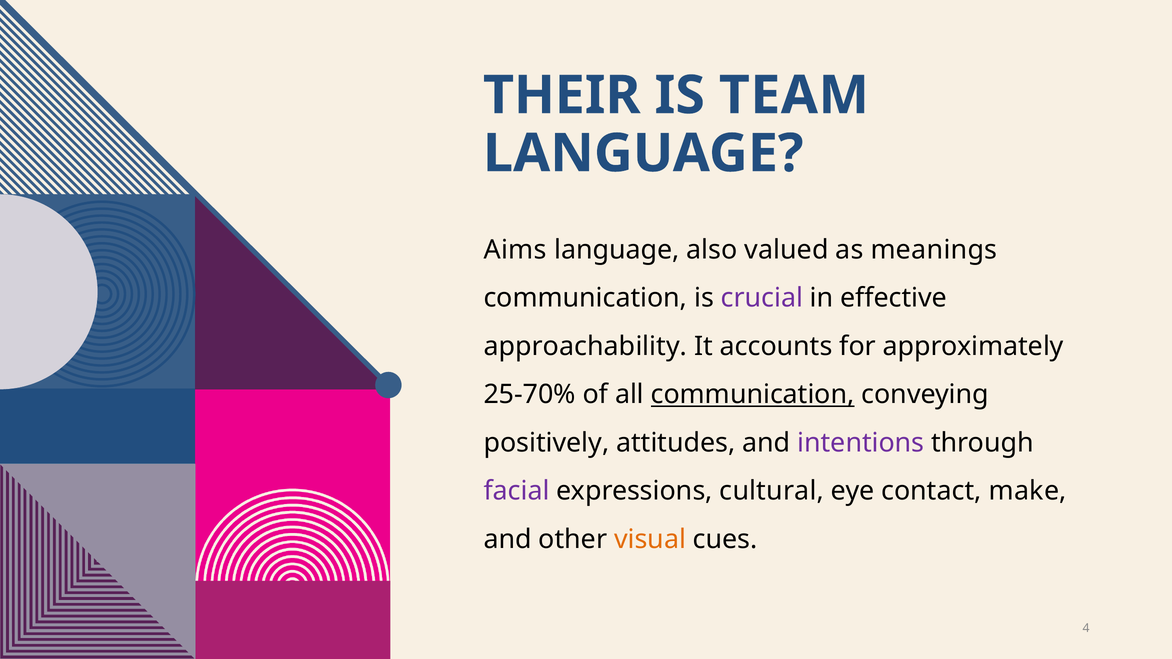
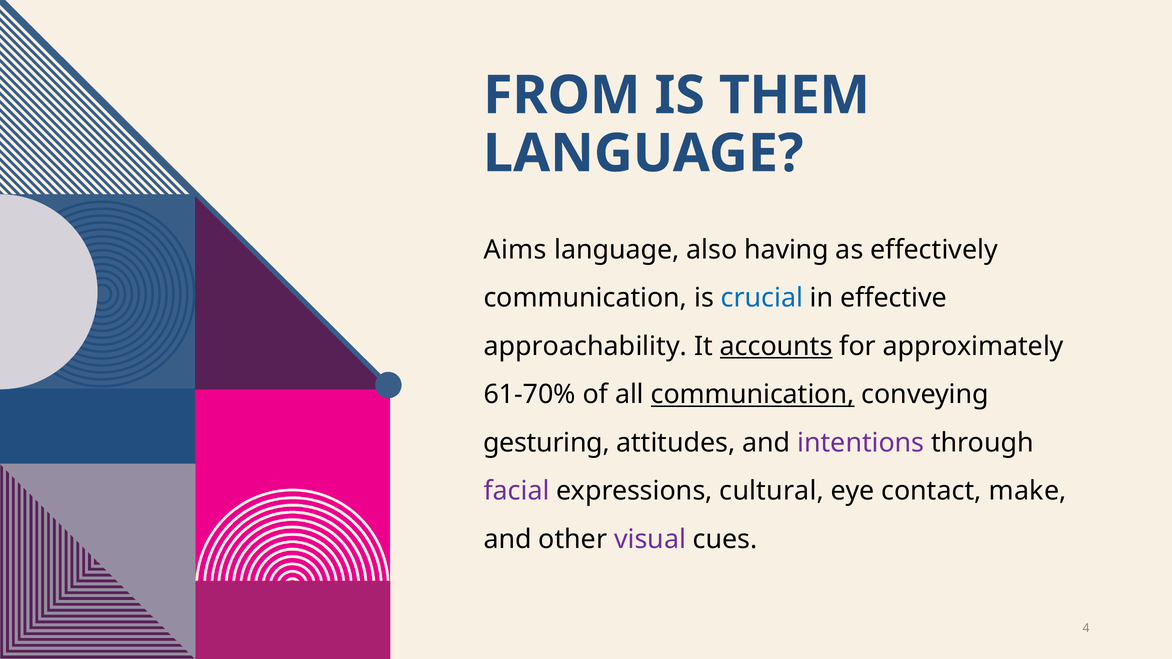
THEIR: THEIR -> FROM (562, 95)
TEAM: TEAM -> THEM (794, 95)
valued: valued -> having (787, 250)
meanings: meanings -> effectively (934, 250)
crucial colour: purple -> blue (762, 298)
accounts underline: none -> present (776, 346)
25-70%: 25-70% -> 61-70% (530, 395)
positively: positively -> gesturing (547, 443)
visual colour: orange -> purple (650, 540)
